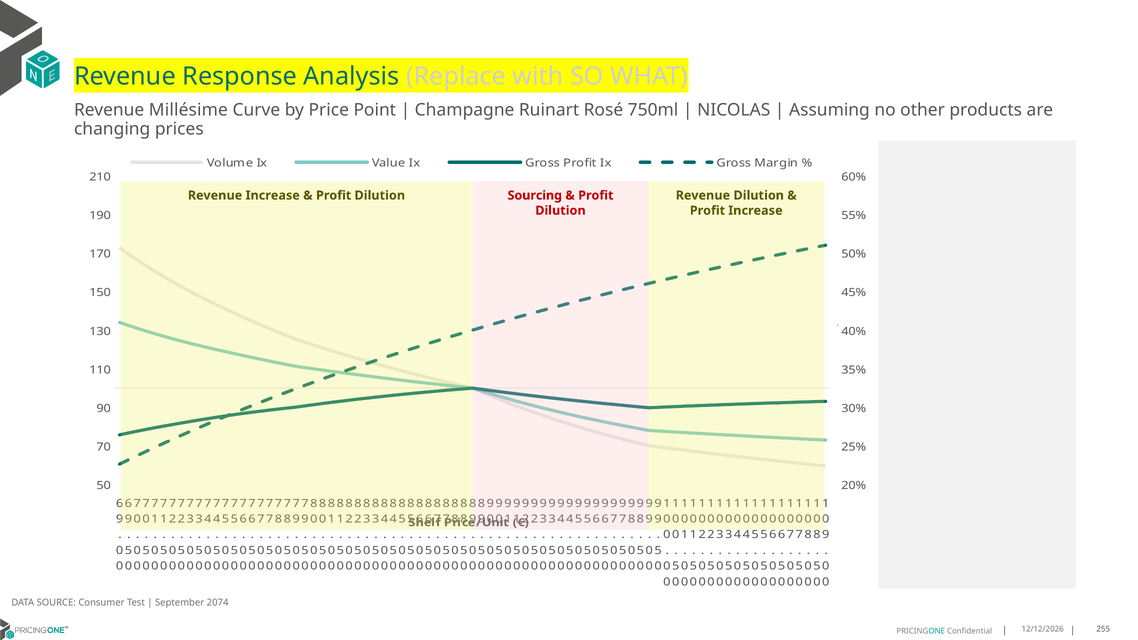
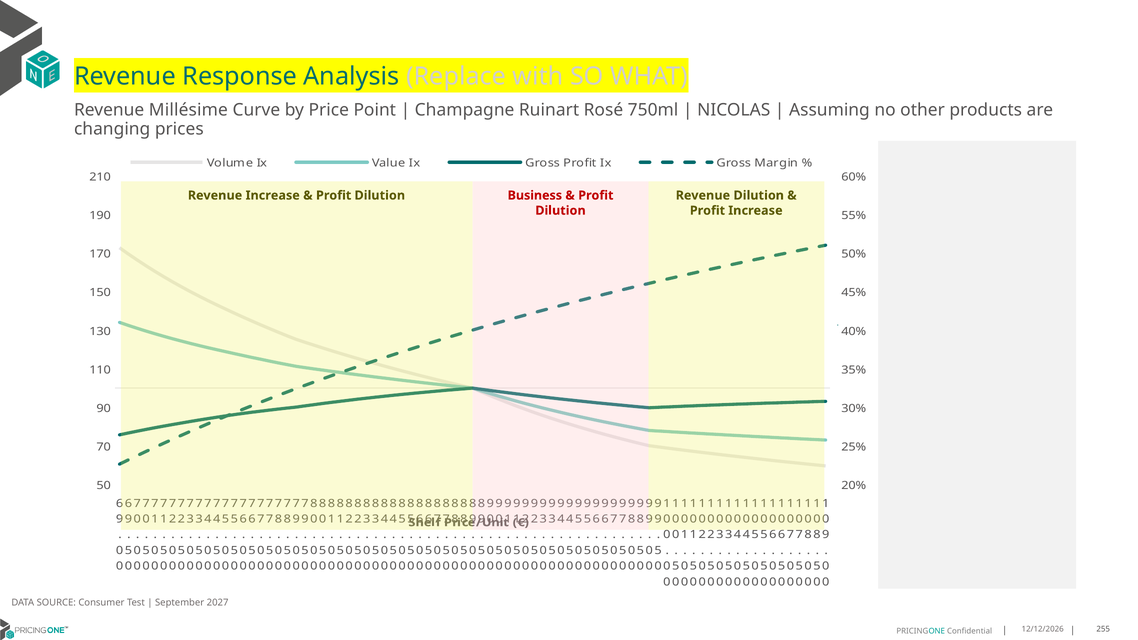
Sourcing: Sourcing -> Business (535, 195)
2074: 2074 -> 2027 (218, 603)
